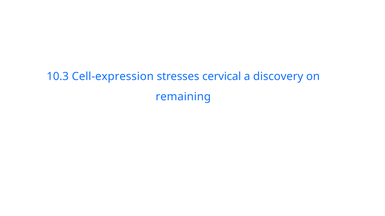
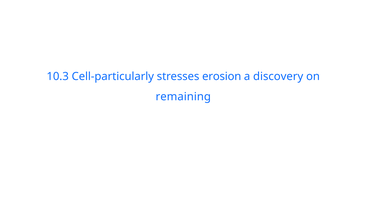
Cell-expression: Cell-expression -> Cell-particularly (113, 77)
cervical: cervical -> erosion (222, 77)
